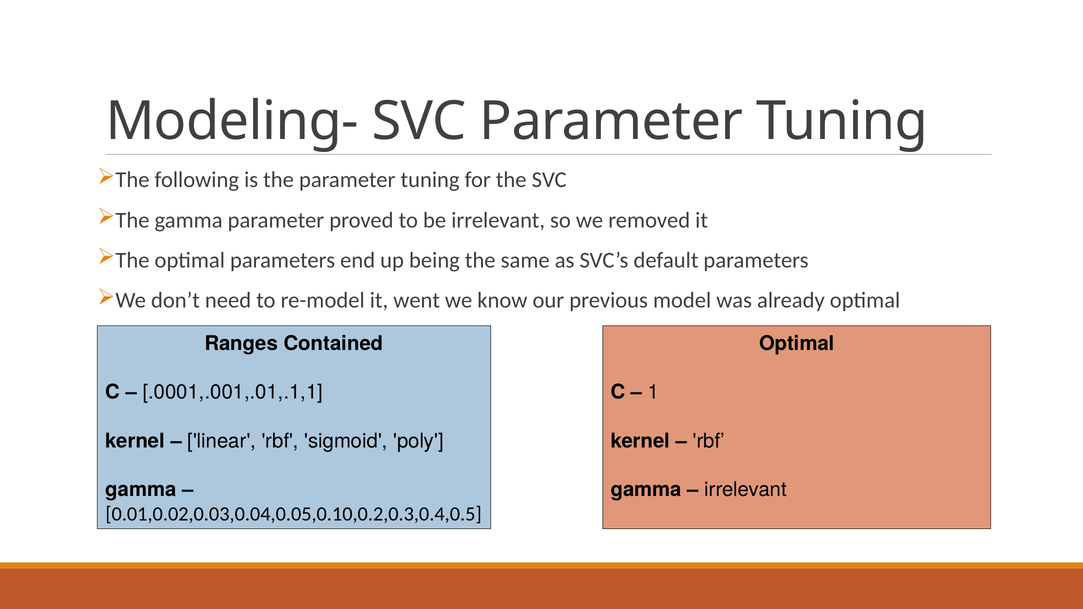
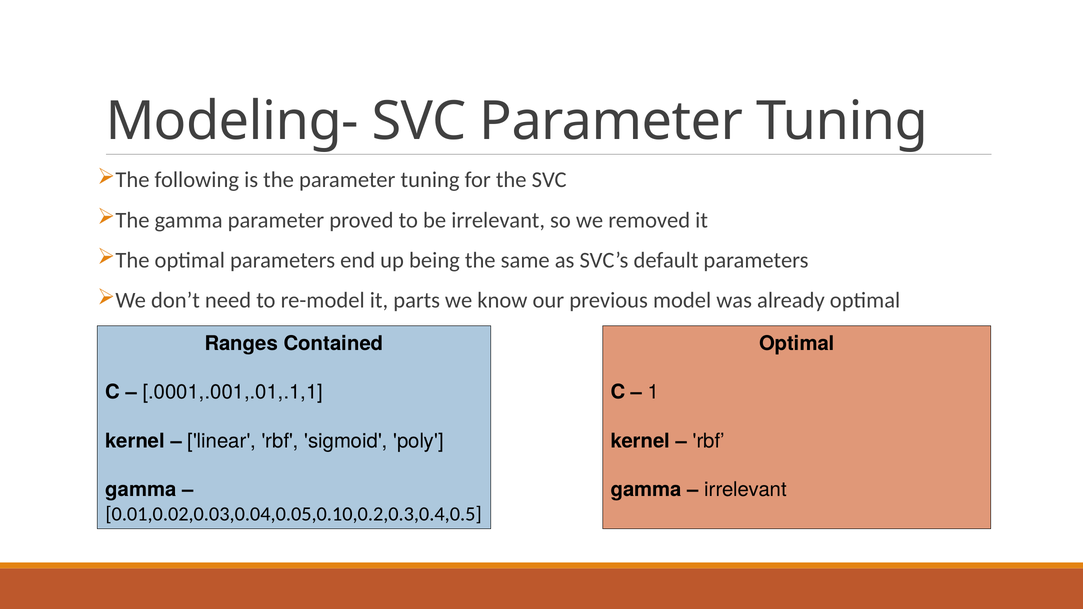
went: went -> parts (417, 301)
